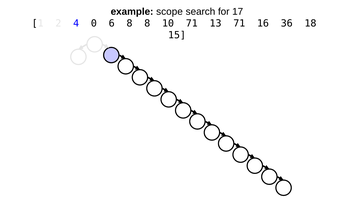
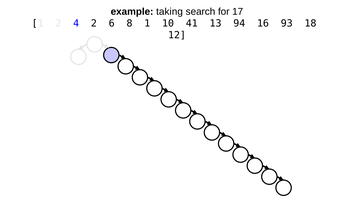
scope: scope -> taking (170, 12)
4 0: 0 -> 2 (94, 23)
8 8: 8 -> 1 (147, 23)
10 71: 71 -> 41 (192, 23)
13 71: 71 -> 94 (239, 23)
36: 36 -> 93 (287, 23)
15: 15 -> 12 (177, 35)
